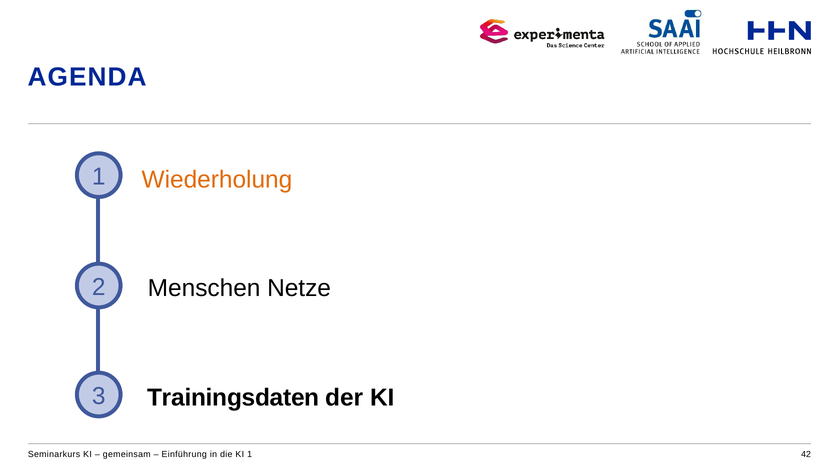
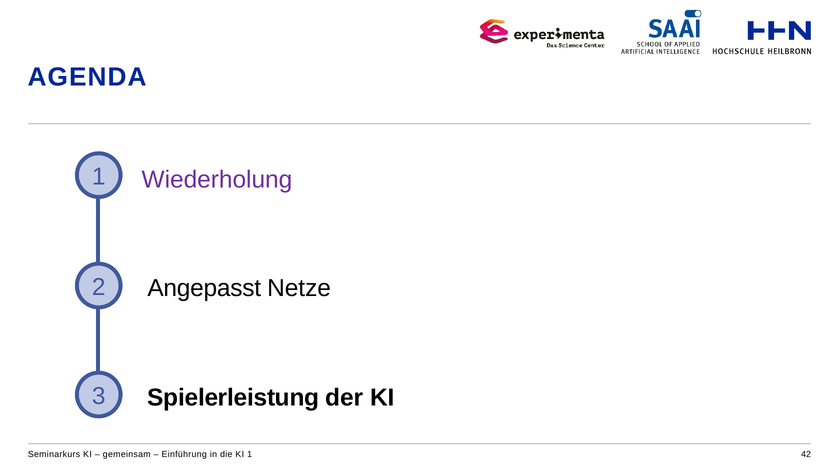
Wiederholung colour: orange -> purple (217, 179)
Menschen: Menschen -> Angepasst (204, 288)
Trainingsdaten: Trainingsdaten -> Spielerleistung (233, 398)
